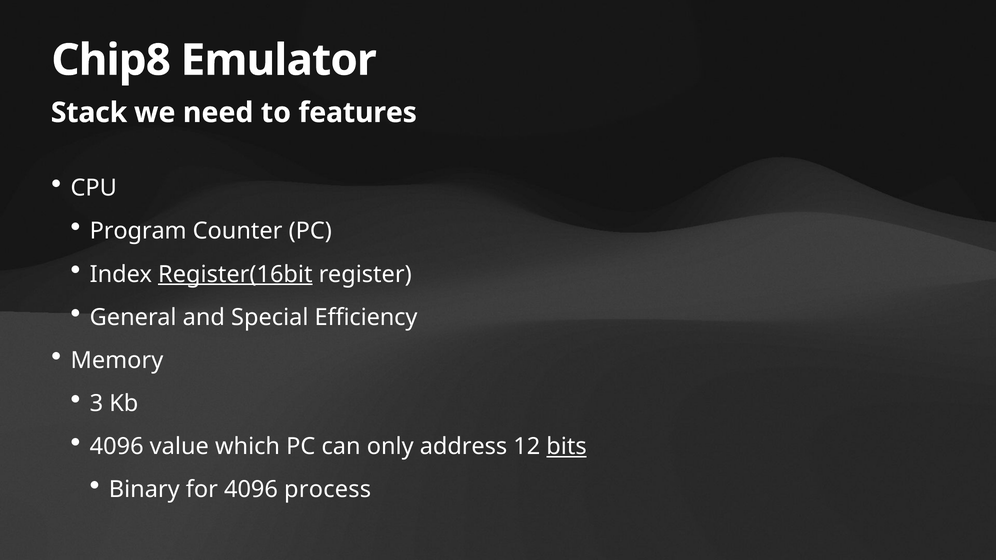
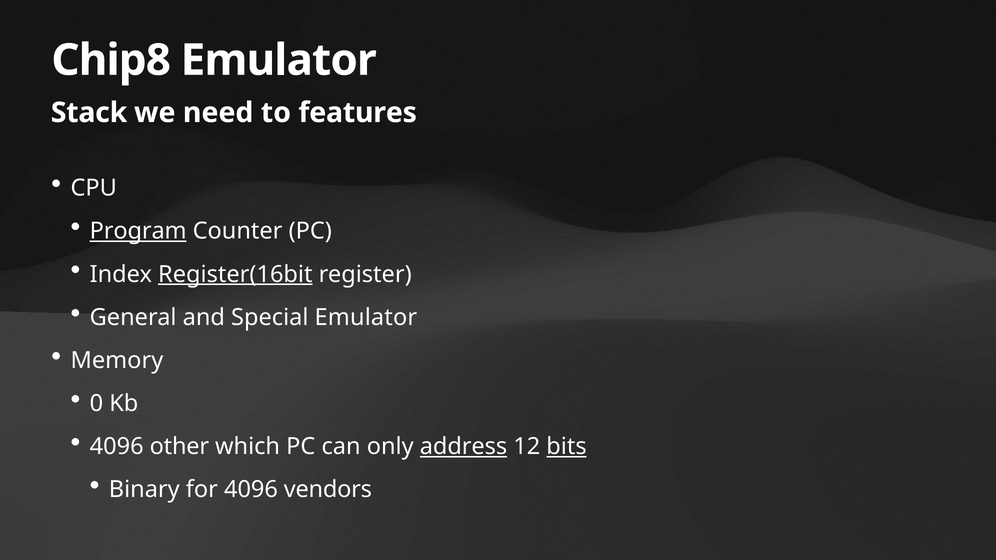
Program underline: none -> present (138, 231)
Special Efficiency: Efficiency -> Emulator (366, 317)
3: 3 -> 0 (96, 404)
value: value -> other (179, 447)
address underline: none -> present (464, 447)
process: process -> vendors (328, 490)
